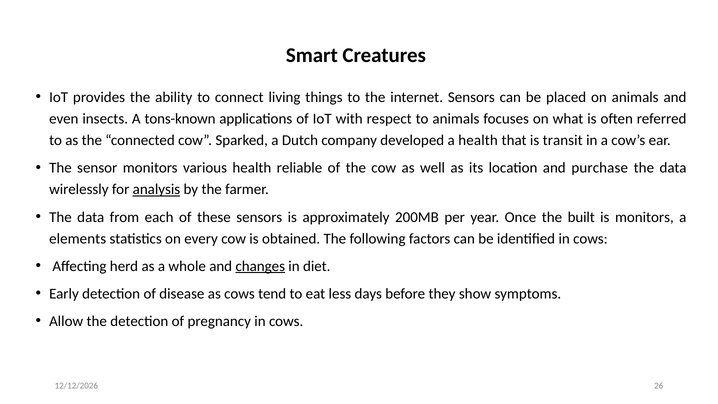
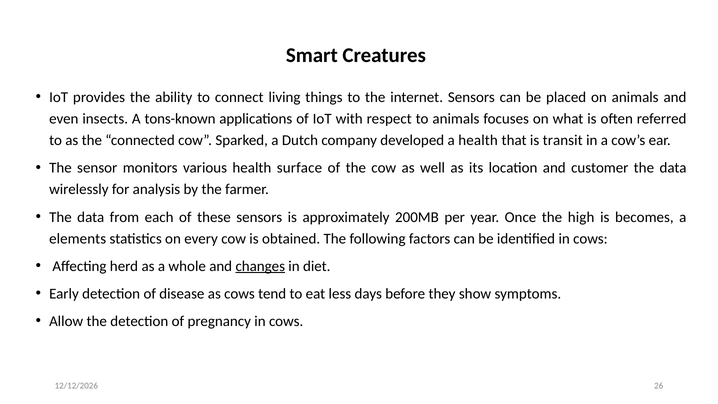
reliable: reliable -> surface (299, 168)
purchase: purchase -> customer (600, 168)
analysis underline: present -> none (156, 189)
built: built -> high (581, 217)
is monitors: monitors -> becomes (644, 217)
